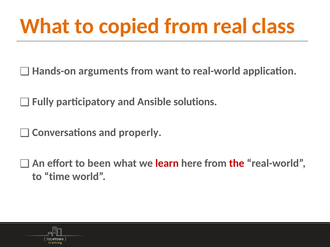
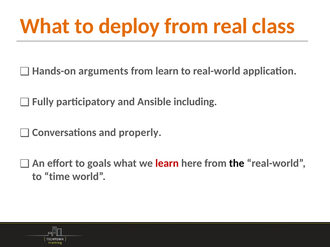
copied: copied -> deploy (129, 26)
from want: want -> learn (167, 71)
solutions: solutions -> including (195, 102)
been: been -> goals (99, 164)
the colour: red -> black (237, 164)
